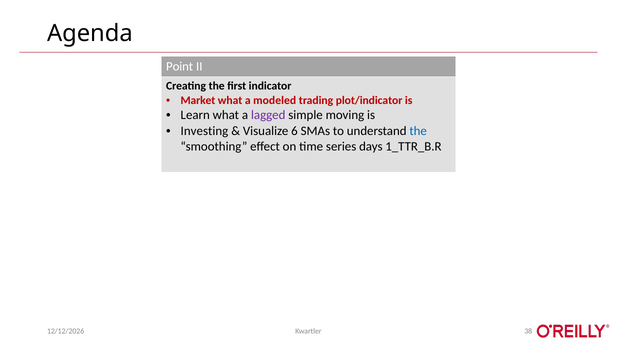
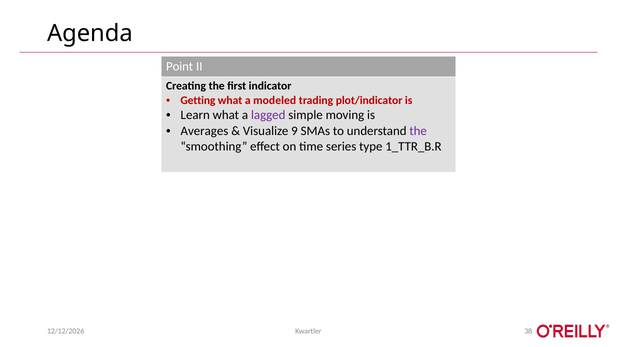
Market: Market -> Getting (198, 100)
Investing: Investing -> Averages (204, 131)
6: 6 -> 9 (294, 131)
the colour: blue -> purple (418, 131)
days: days -> type (371, 147)
